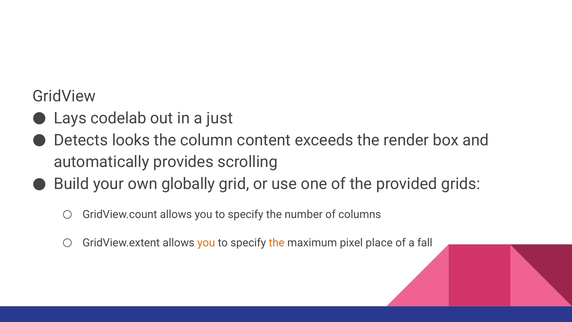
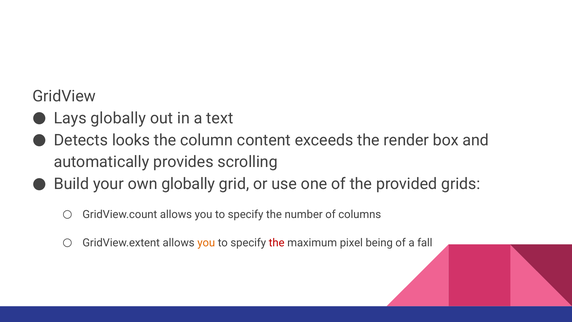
Lays codelab: codelab -> globally (118, 118)
just: just -> text (220, 118)
the colour: orange -> red (277, 242)
place: place -> being (379, 242)
